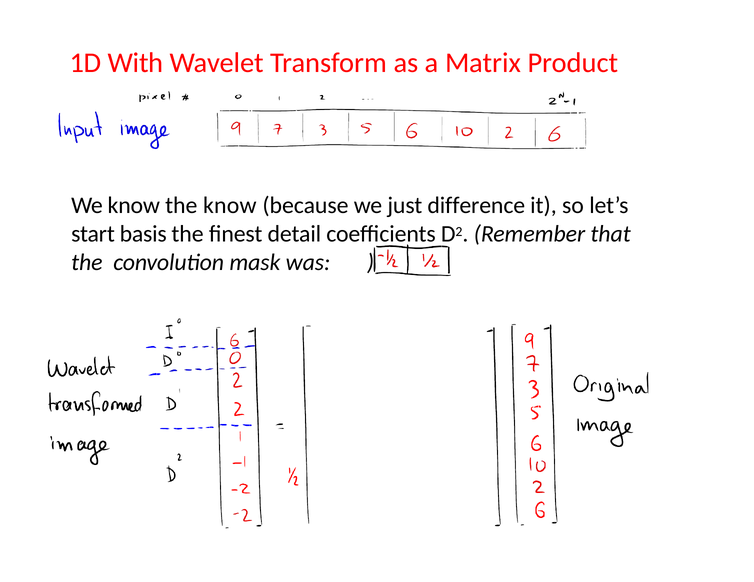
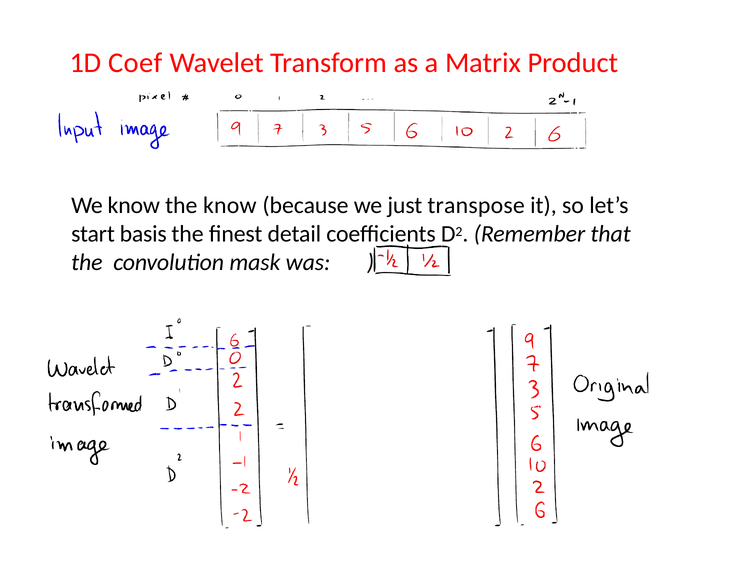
With: With -> Coef (135, 63)
difference: difference -> transpose (476, 206)
